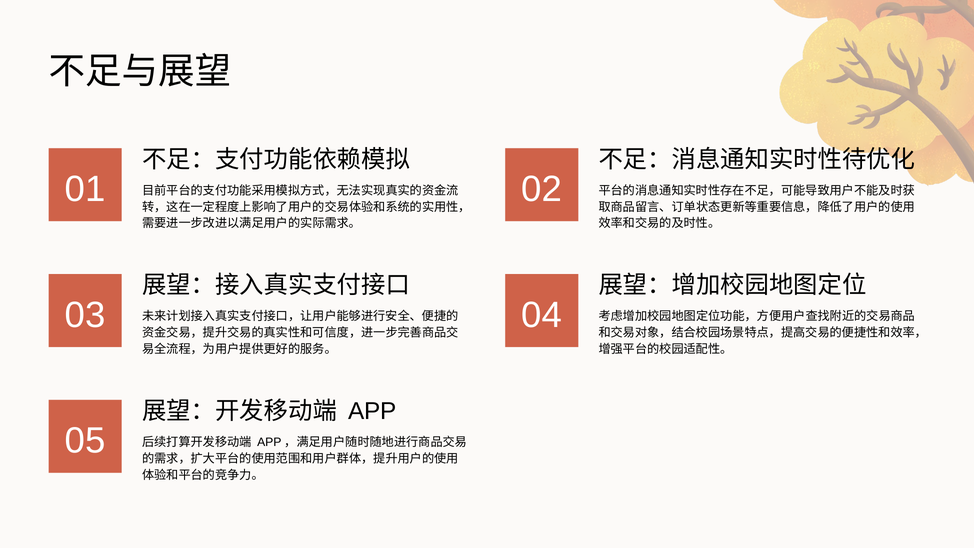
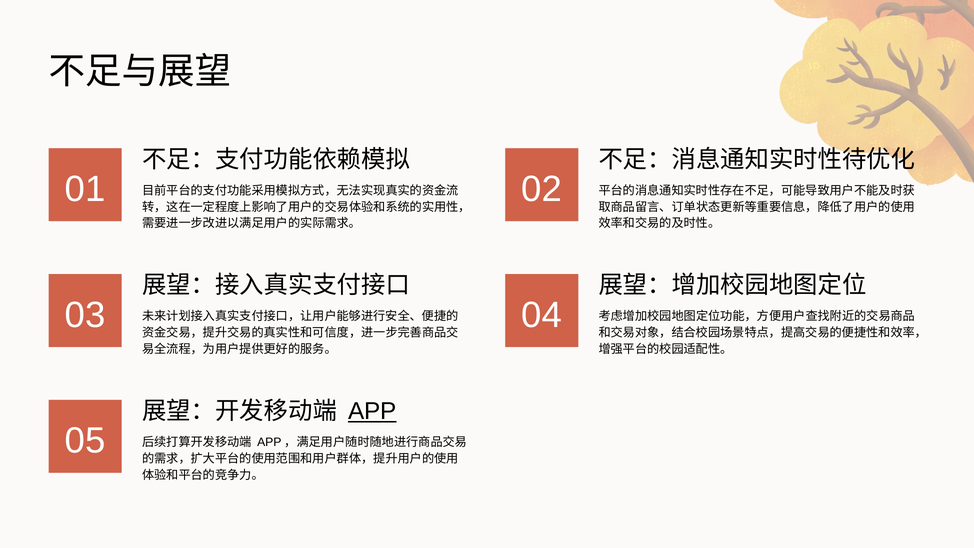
APP underline: none -> present (372, 411)
